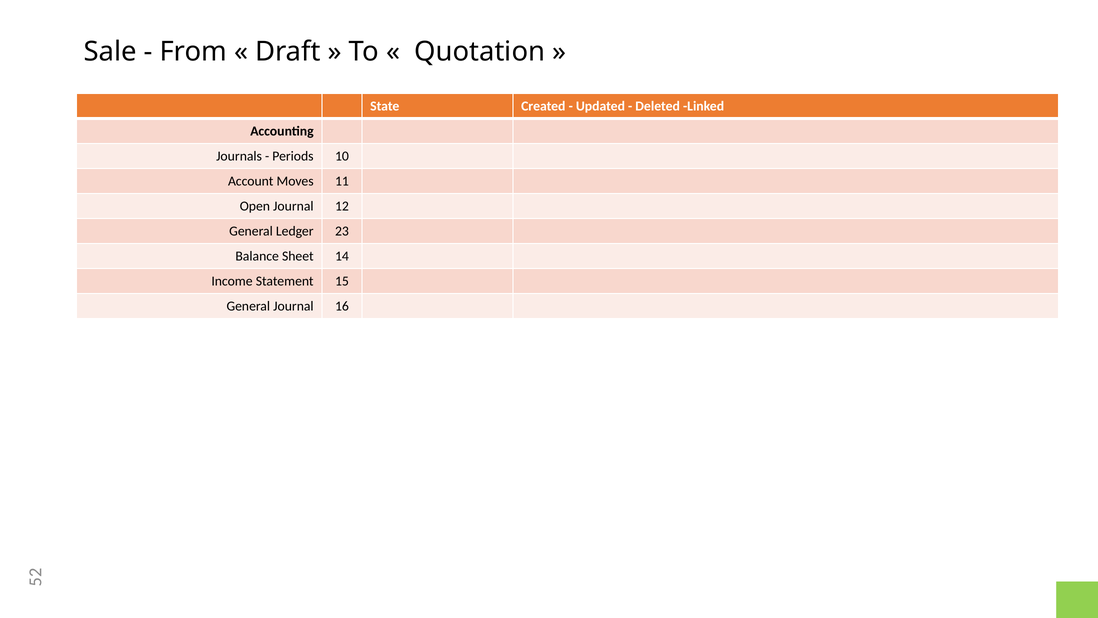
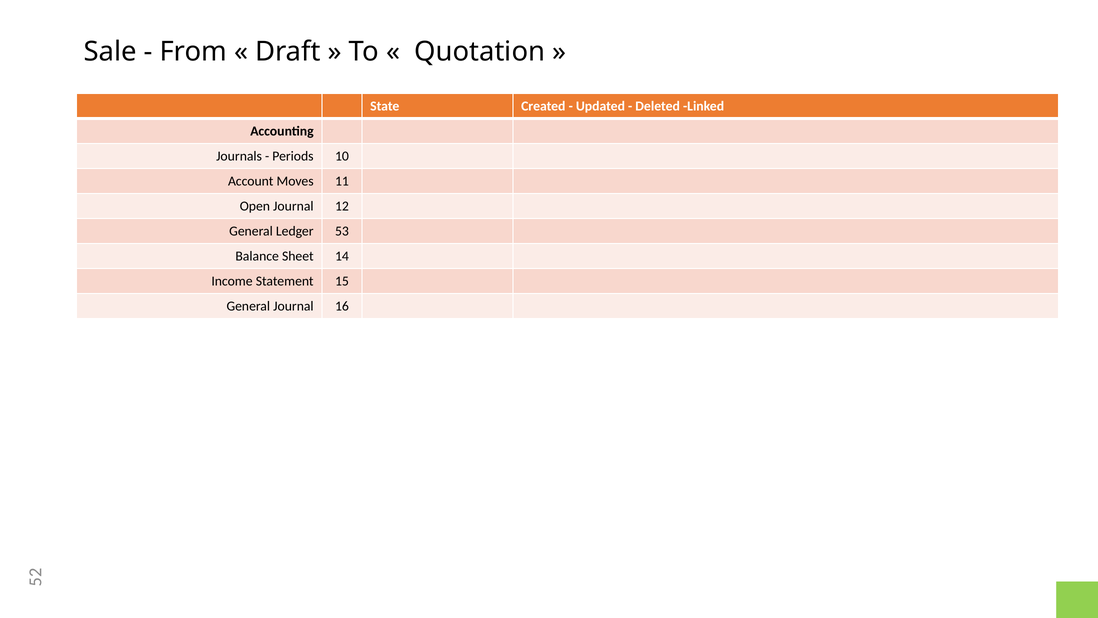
23: 23 -> 53 (342, 231)
